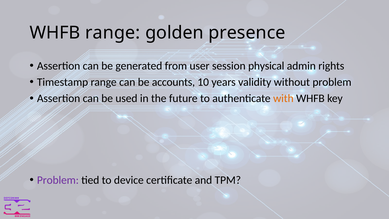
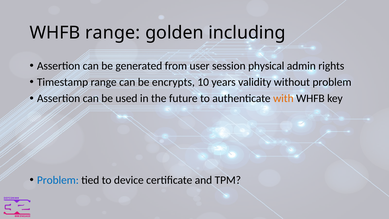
presence: presence -> including (247, 33)
accounts: accounts -> encrypts (173, 82)
Problem colour: purple -> blue (58, 180)
